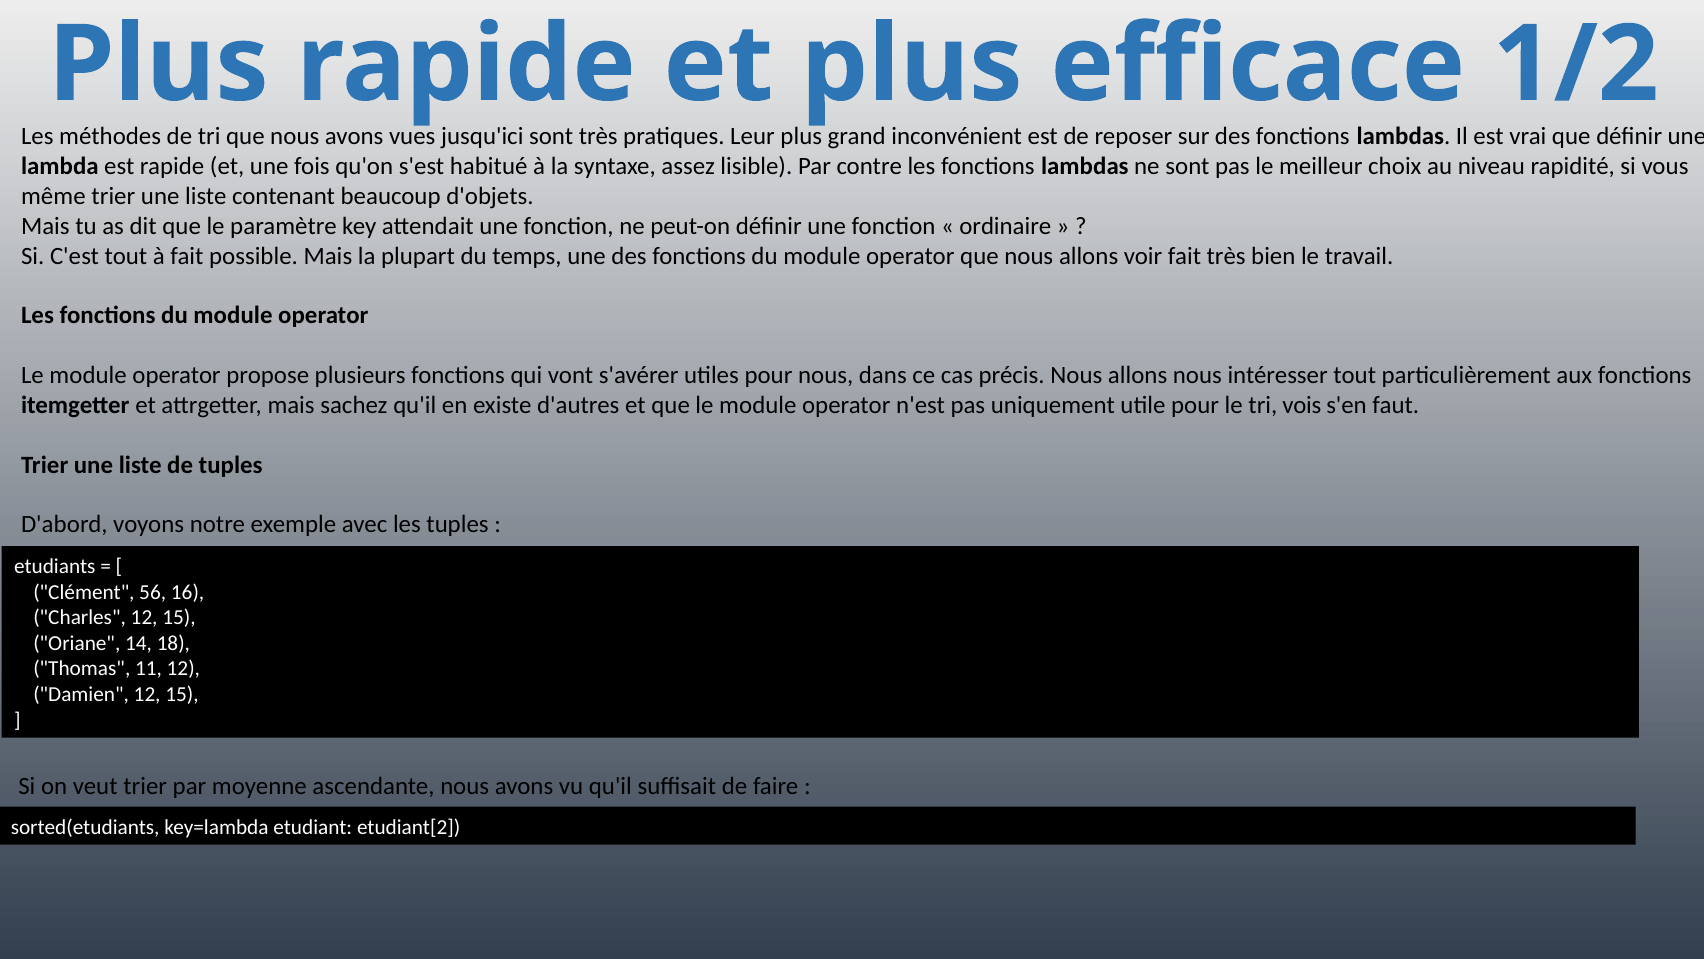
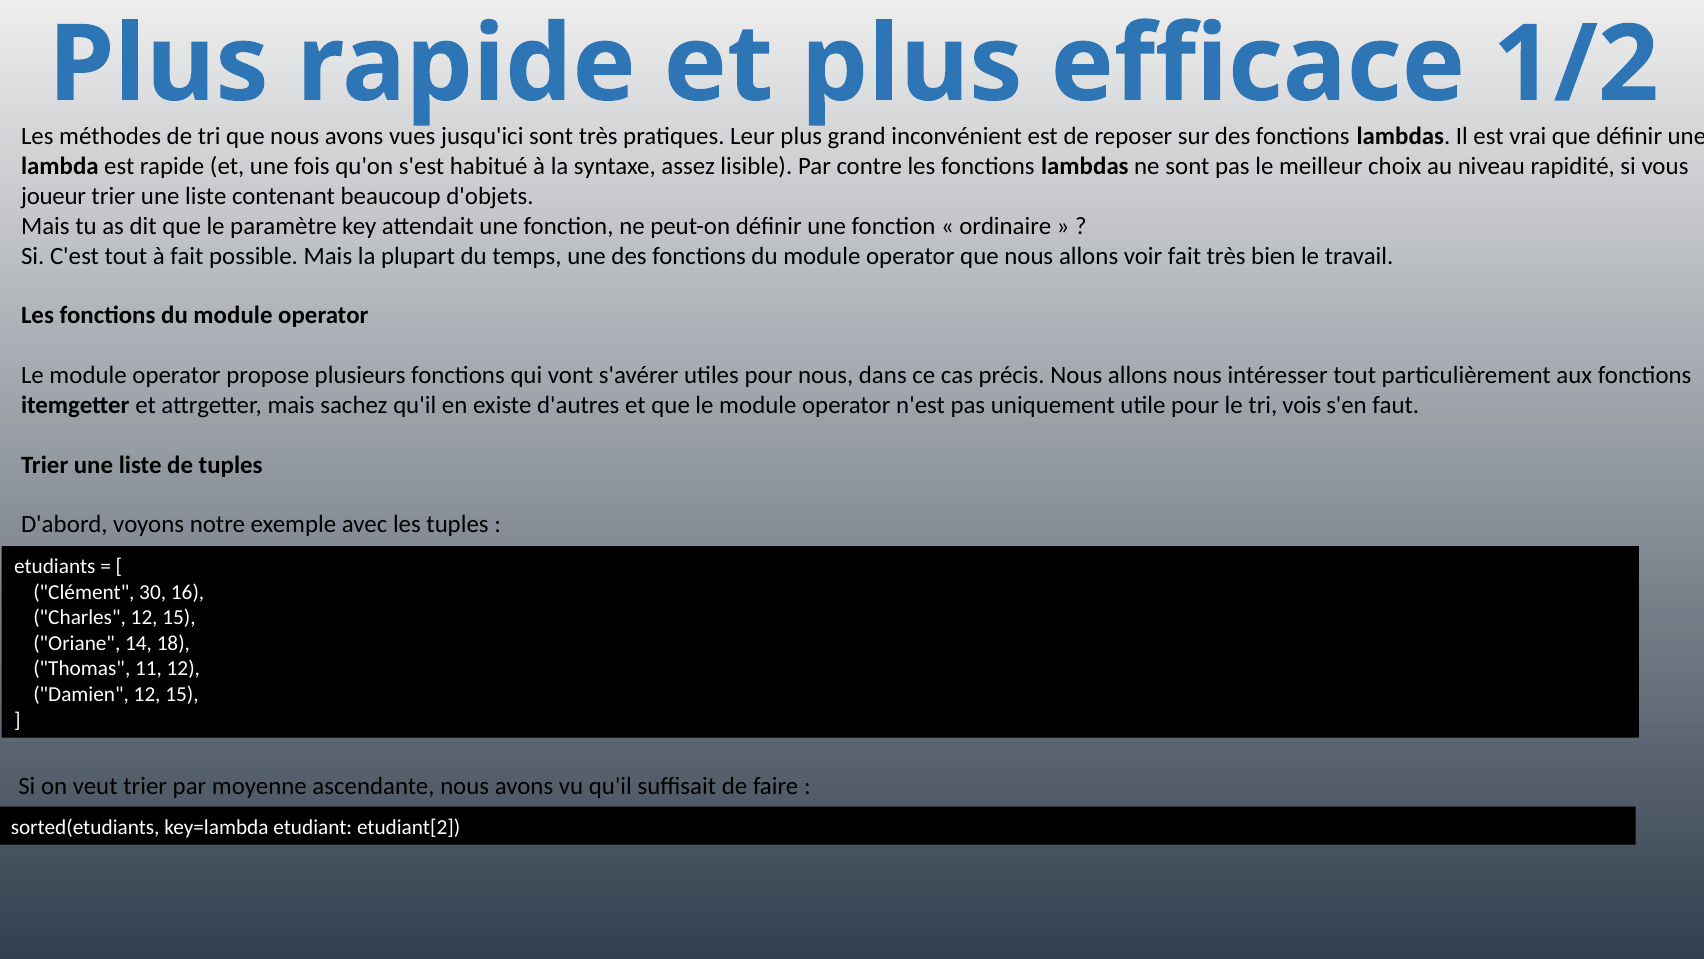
même: même -> joueur (54, 196)
56: 56 -> 30 (153, 592)
